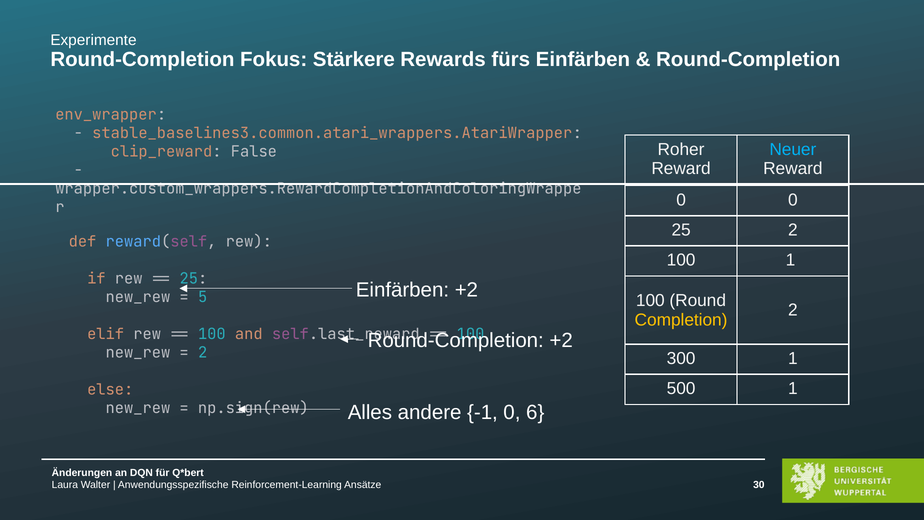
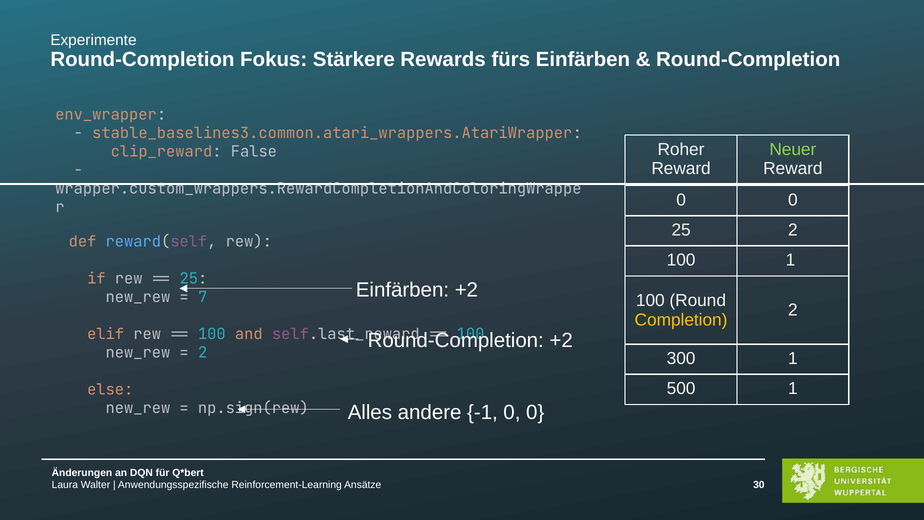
Neuer colour: light blue -> light green (793, 149)
5: 5 -> 7 (203, 297)
-1 0 6: 6 -> 0 (535, 412)
